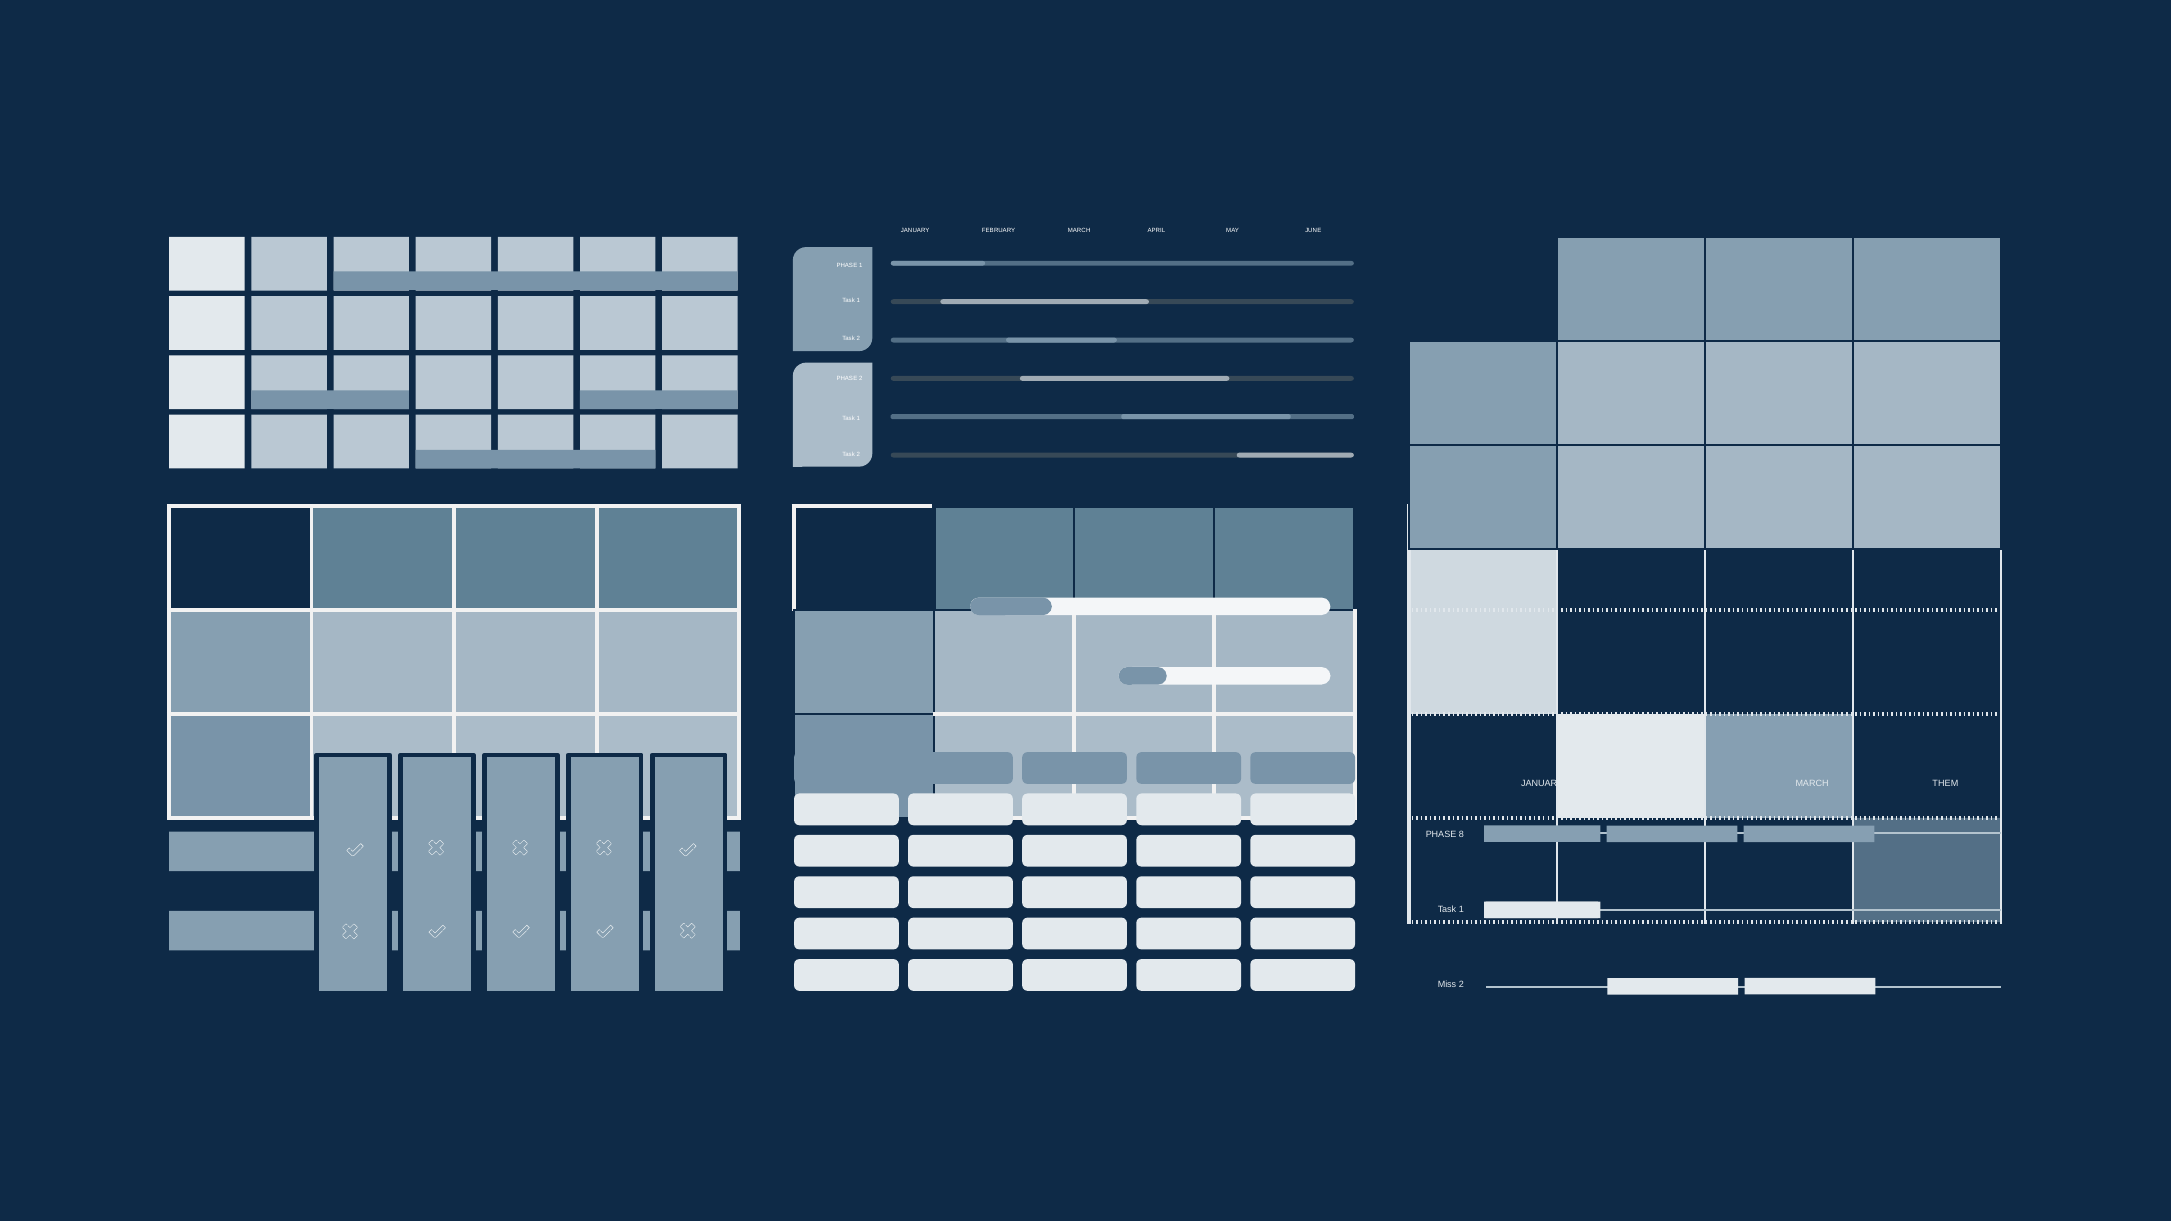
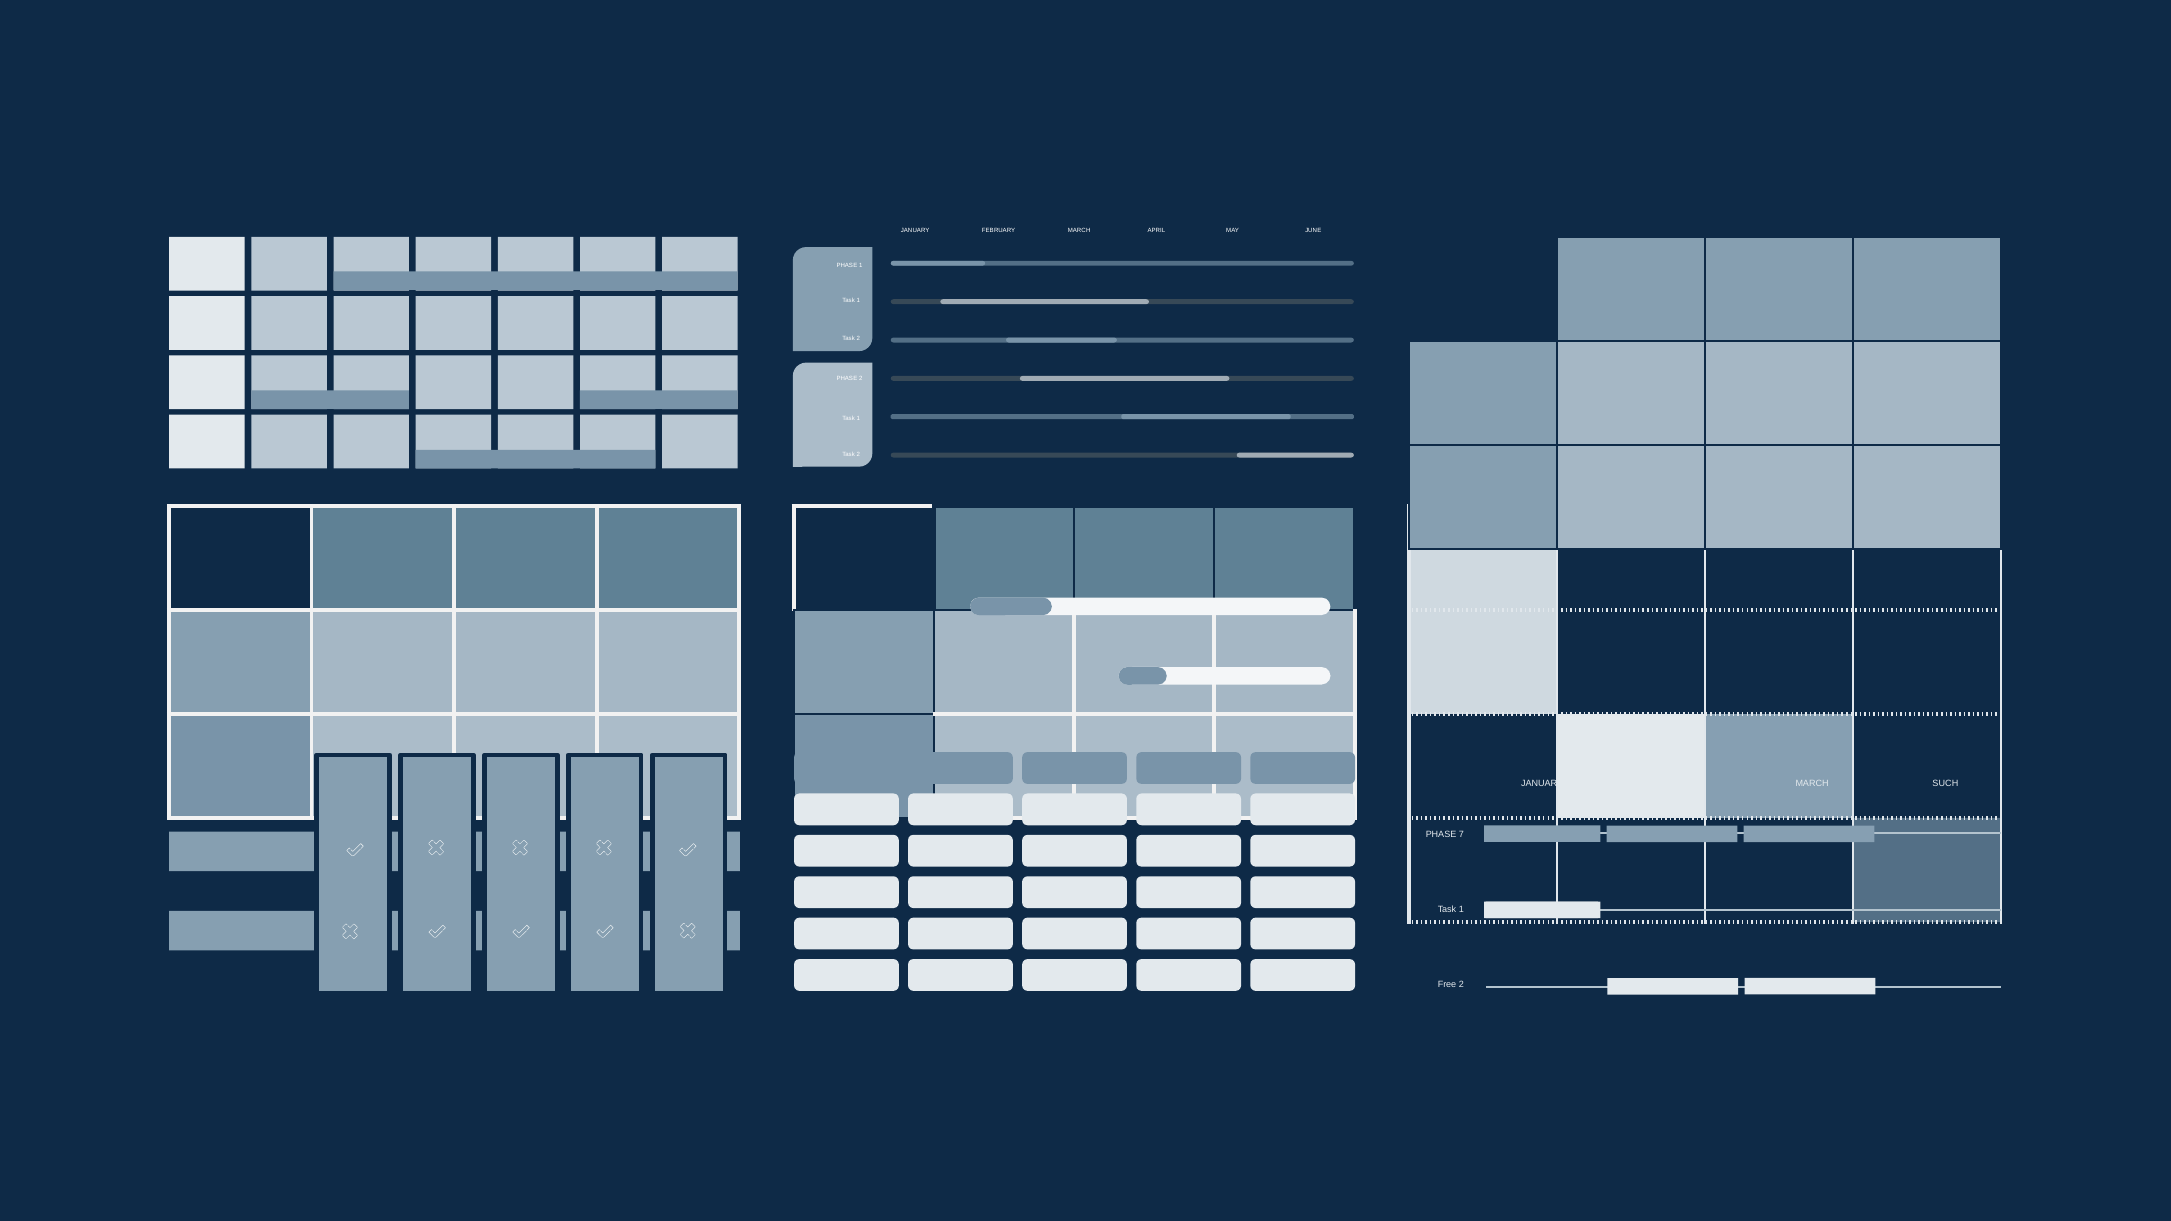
THEM: THEM -> SUCH (1945, 784)
8: 8 -> 7 (1461, 834)
Miss: Miss -> Free (1447, 984)
